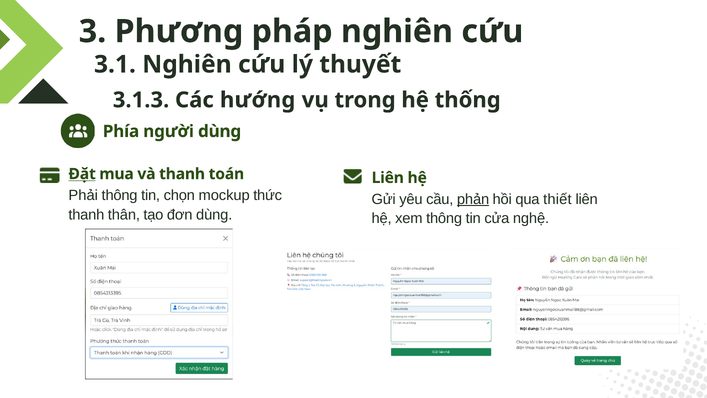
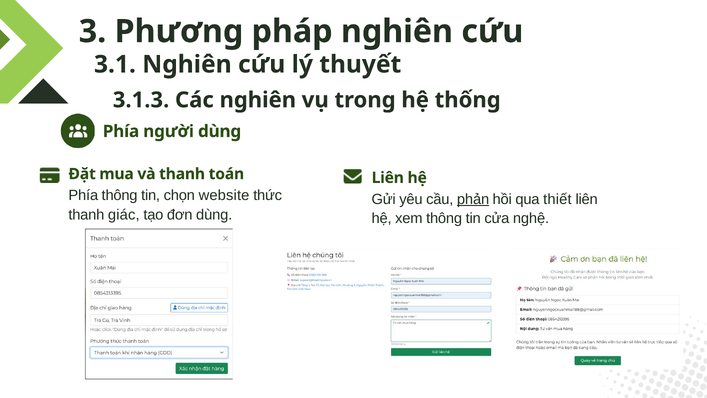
Các hướng: hướng -> nghiên (258, 100)
Đặt underline: present -> none (82, 174)
Phải: Phải -> Phía (83, 195)
mockup: mockup -> website (224, 195)
thân: thân -> giác (124, 215)
